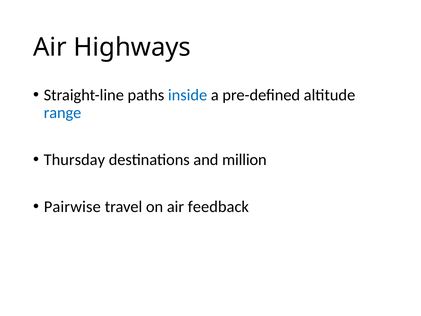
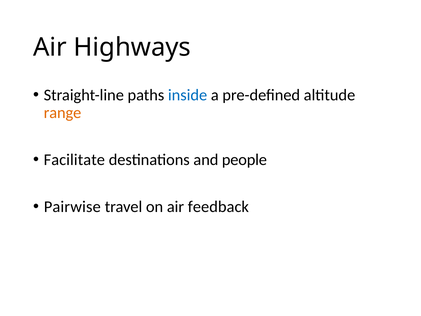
range colour: blue -> orange (62, 113)
Thursday: Thursday -> Facilitate (74, 160)
million: million -> people (244, 160)
